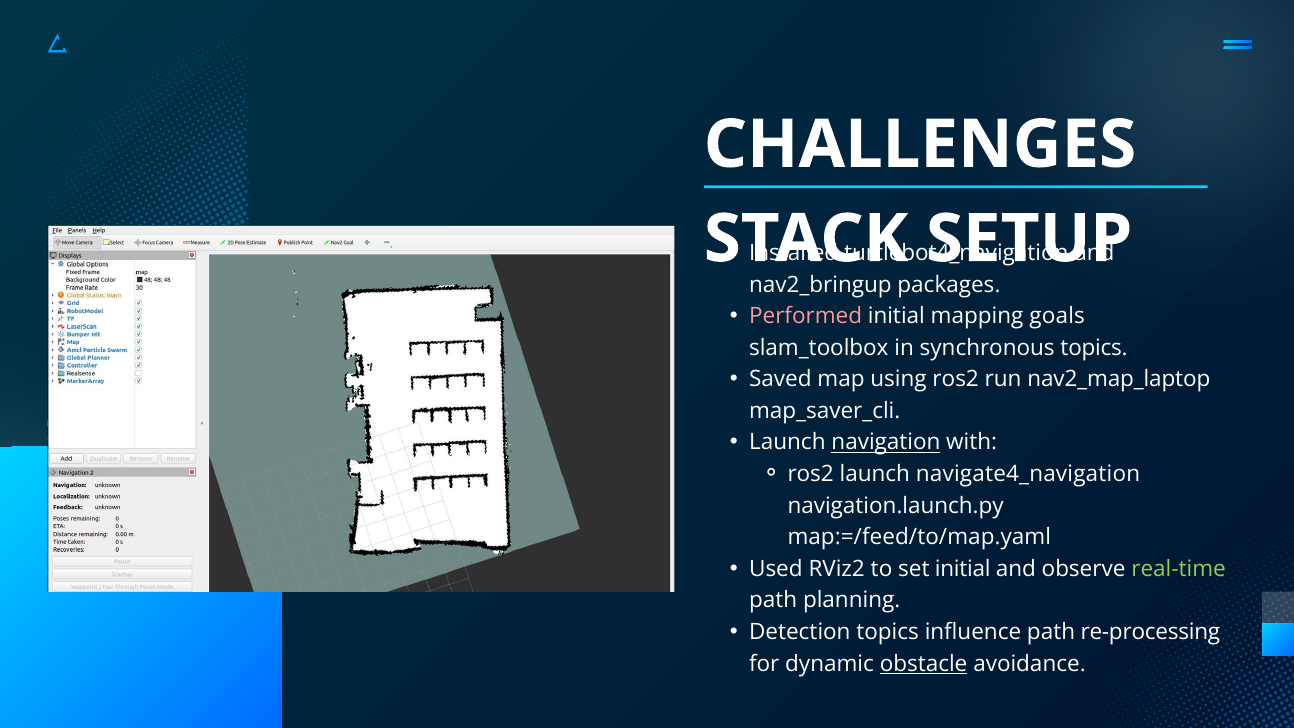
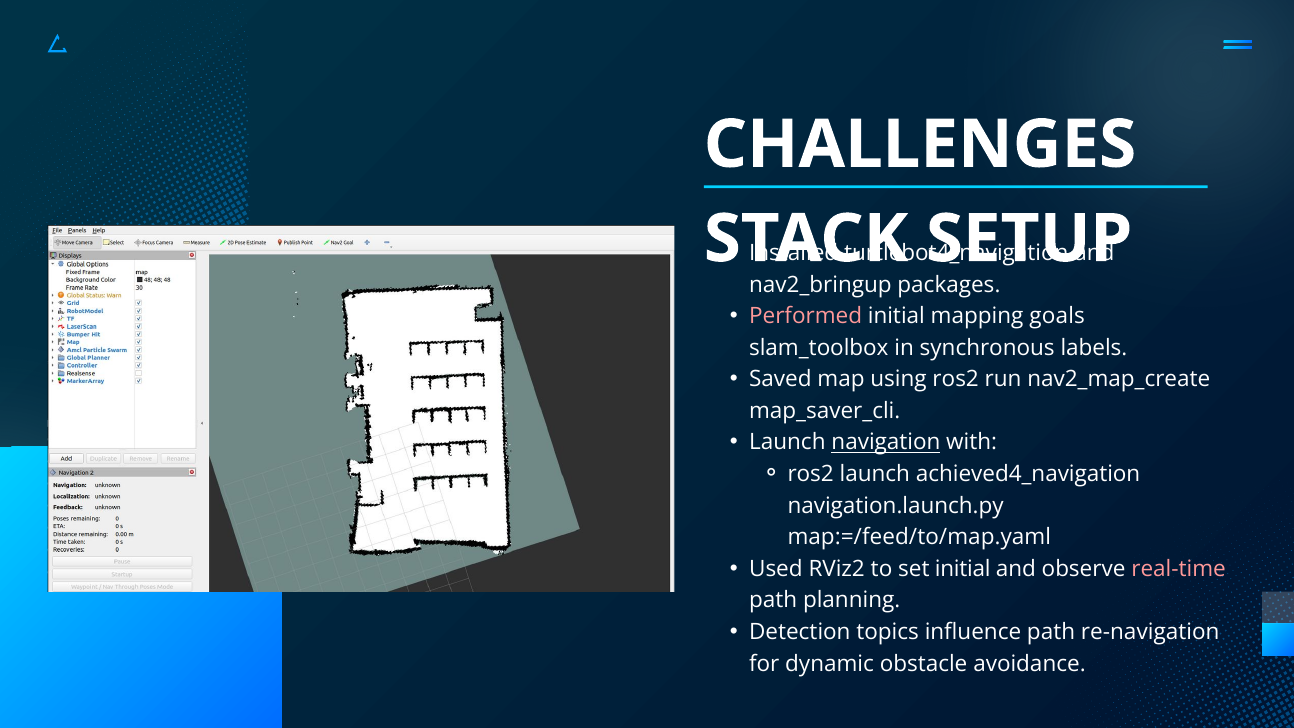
synchronous topics: topics -> labels (1094, 348)
nav2_map_laptop: nav2_map_laptop -> nav2_map_create (1119, 379)
navigate4_navigation: navigate4_navigation -> achieved4_navigation (1028, 474)
real-time colour: light green -> pink (1179, 569)
re-processing: re-processing -> re-navigation (1150, 632)
obstacle underline: present -> none (924, 664)
